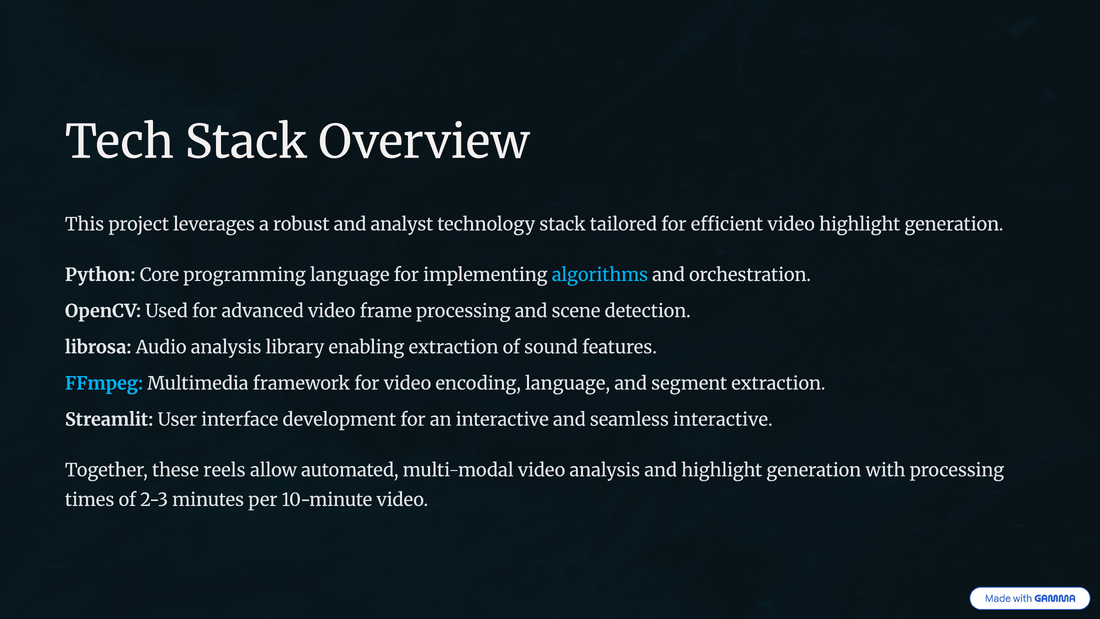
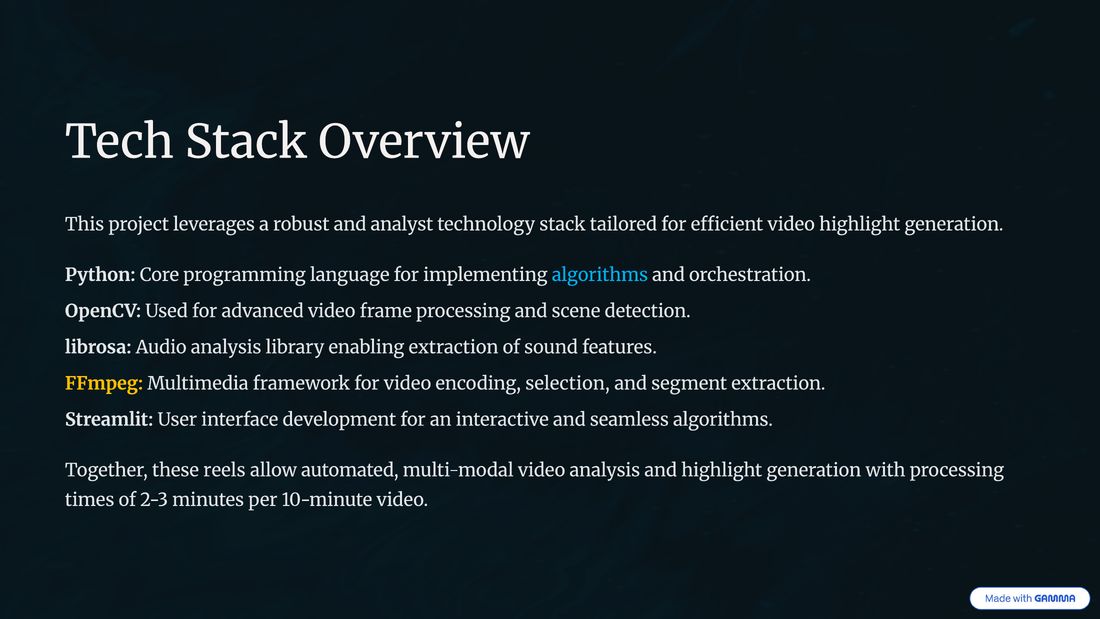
FFmpeg colour: light blue -> yellow (104, 383)
encoding language: language -> selection (568, 383)
seamless interactive: interactive -> algorithms (723, 420)
